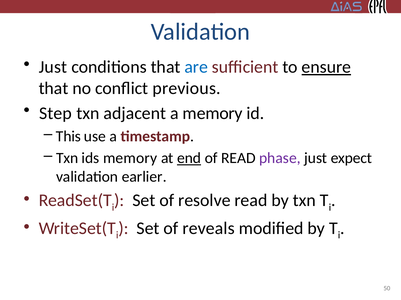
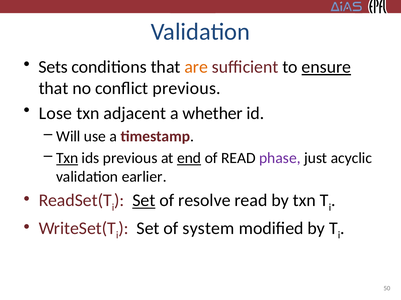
Just: Just -> Sets (53, 67)
are colour: blue -> orange (196, 67)
Step: Step -> Lose (55, 114)
a memory: memory -> whether (213, 114)
This: This -> Will (68, 137)
Txn underline: none -> present (67, 158)
ids memory: memory -> previous (130, 158)
expect: expect -> acyclic (351, 158)
Set underline: none -> present (144, 201)
reveals: reveals -> system (209, 229)
